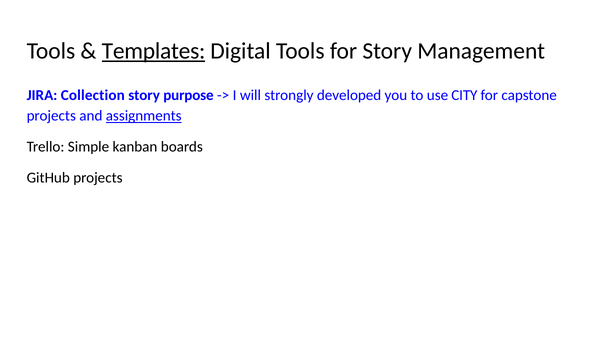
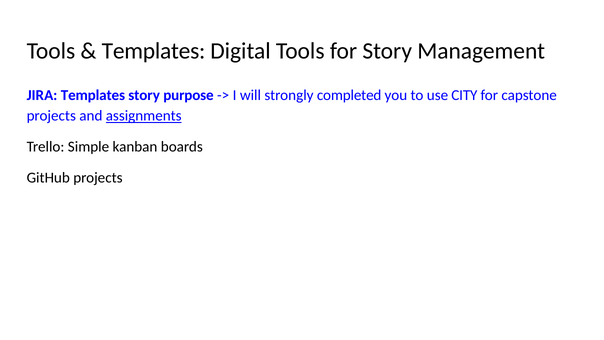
Templates underline: present -> none (154, 51)
JIRA Collection: Collection -> Templates (93, 95)
developed: developed -> completed (349, 95)
